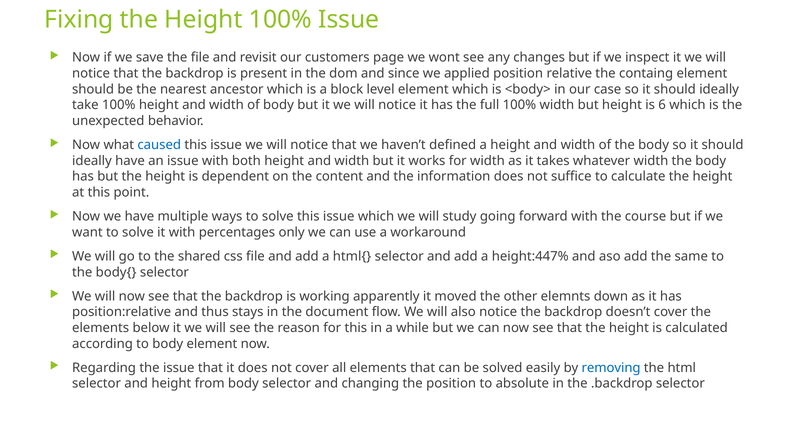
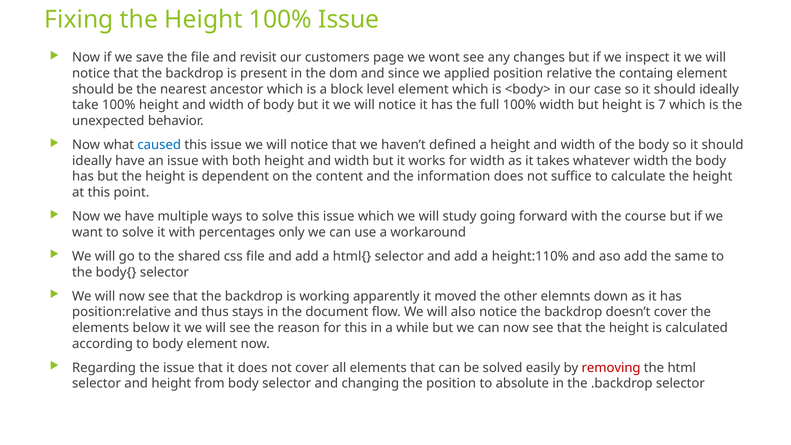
6: 6 -> 7 (662, 105)
height:447%: height:447% -> height:110% (530, 256)
removing colour: blue -> red (611, 368)
